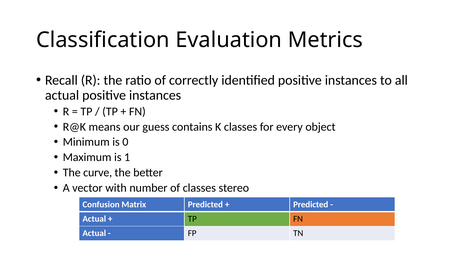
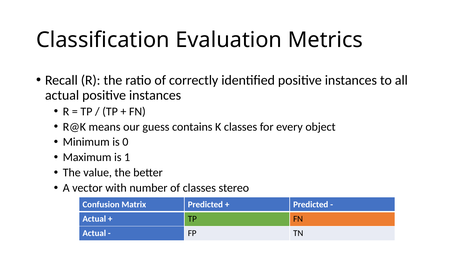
curve: curve -> value (98, 172)
